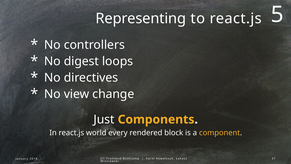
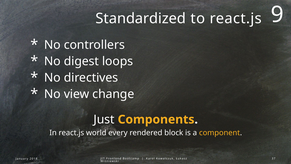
Representing: Representing -> Standardized (141, 18)
5: 5 -> 9 (277, 15)
